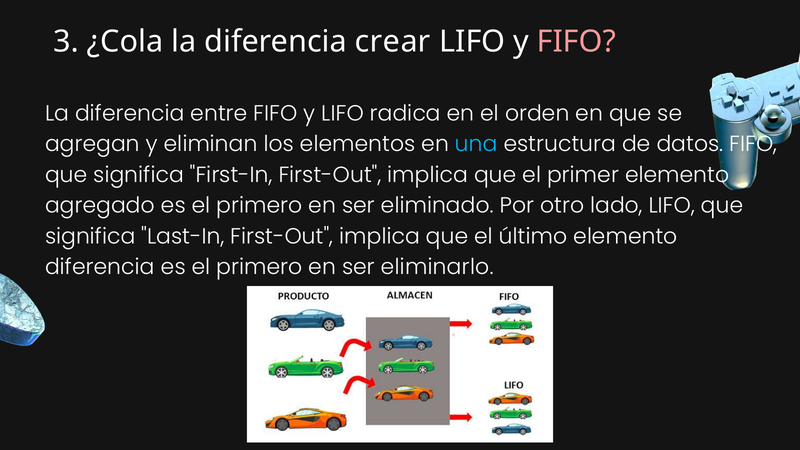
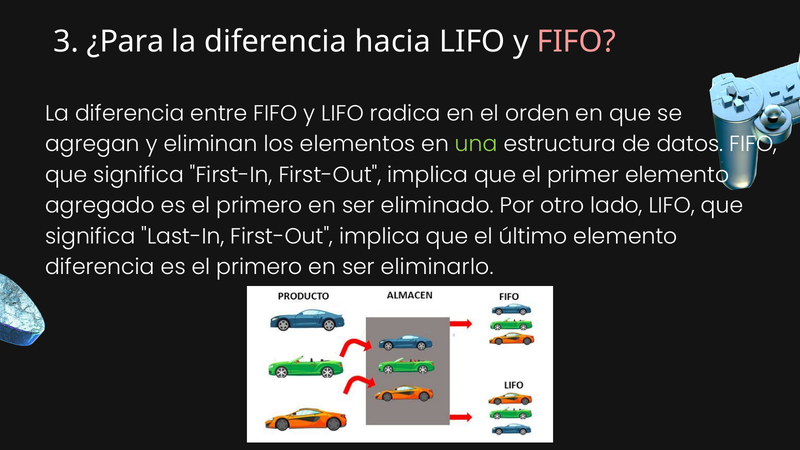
¿Cola: ¿Cola -> ¿Para (125, 42)
crear: crear -> hacia (393, 42)
una colour: light blue -> light green (476, 144)
